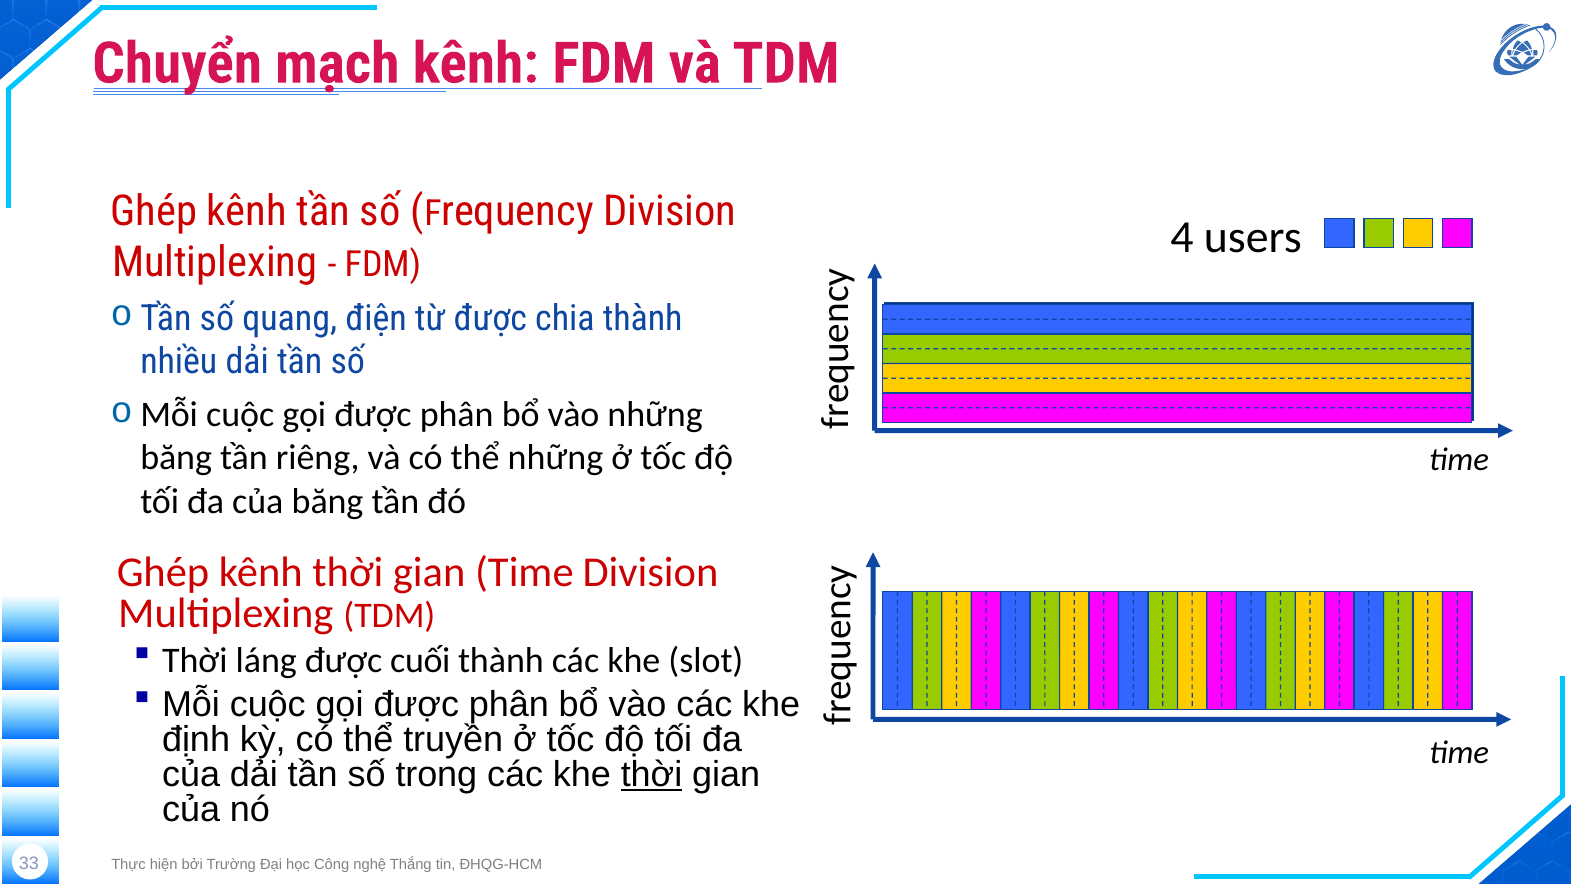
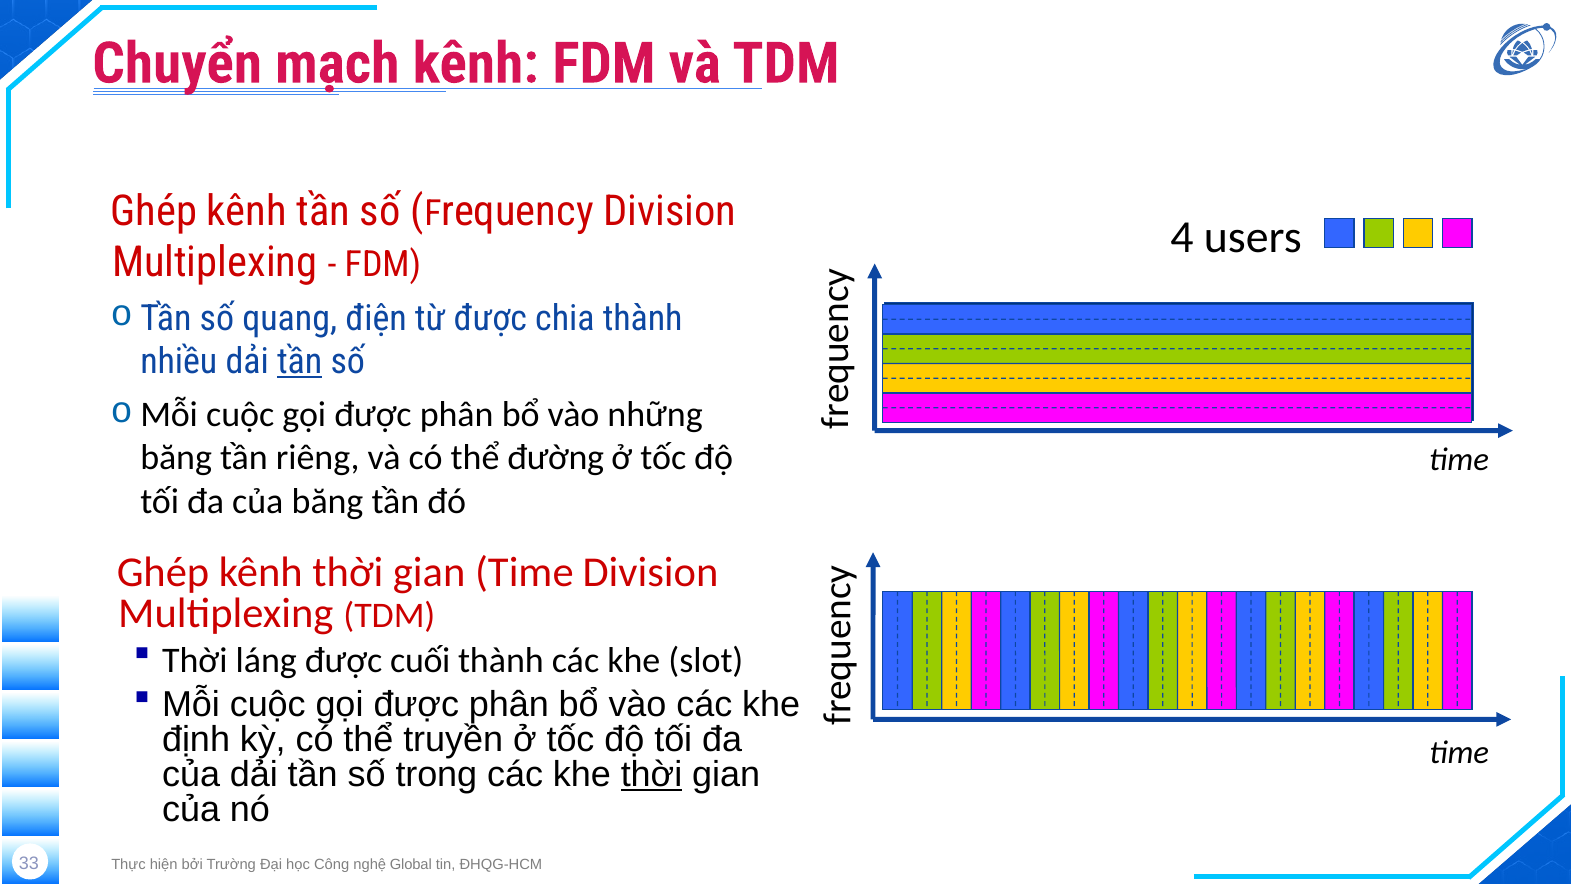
tần underline: none -> present (300, 362)
thể những: những -> đường (556, 458)
Thắng: Thắng -> Global (411, 865)
